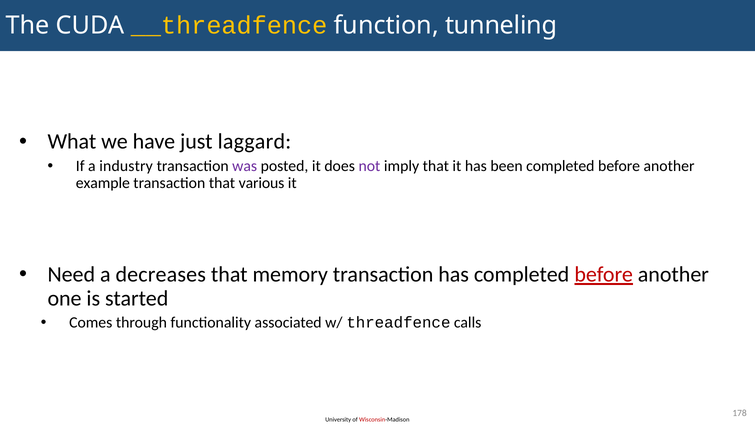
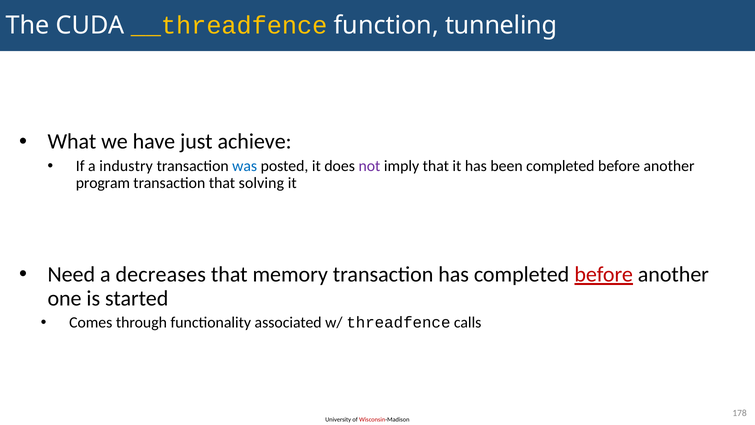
laggard: laggard -> achieve (255, 142)
was colour: purple -> blue (245, 166)
example: example -> program (103, 183)
various: various -> solving (261, 183)
